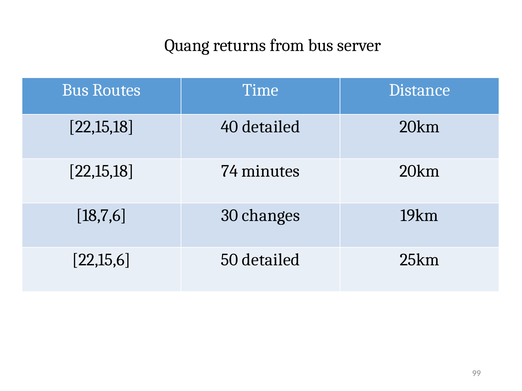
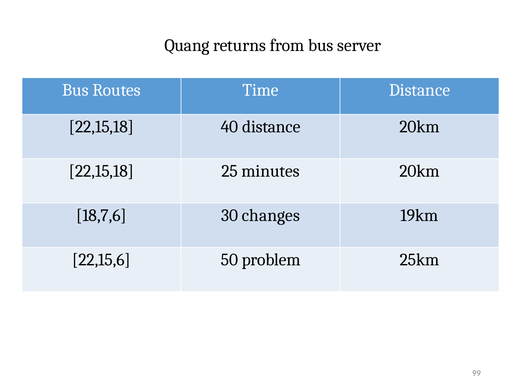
40 detailed: detailed -> distance (271, 127)
74: 74 -> 25 (230, 171)
50 detailed: detailed -> problem (271, 260)
